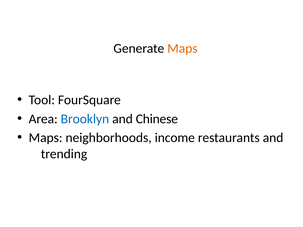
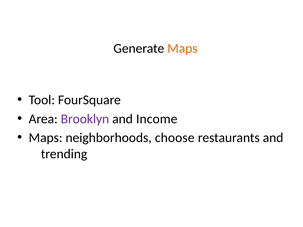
Brooklyn colour: blue -> purple (85, 119)
Chinese: Chinese -> Income (157, 119)
income: income -> choose (175, 138)
